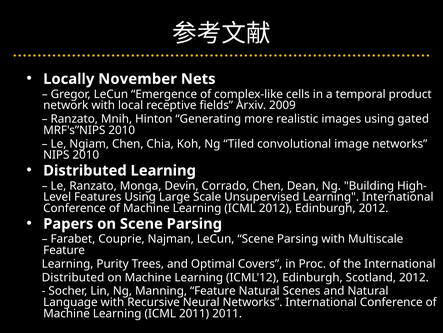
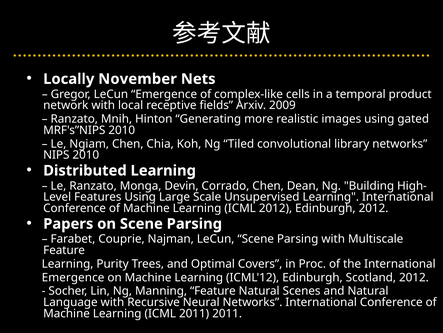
image: image -> library (352, 144)
Distributed: Distributed -> Emergence (73, 277)
